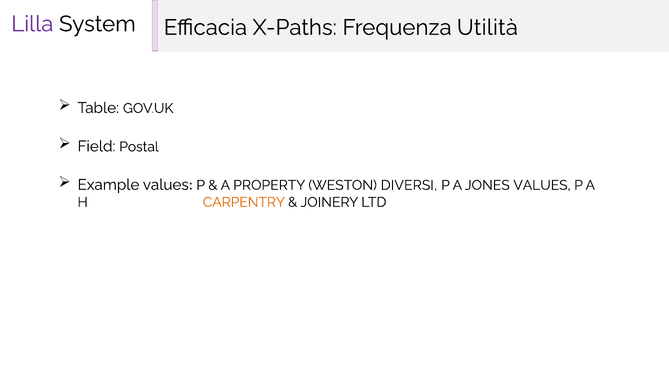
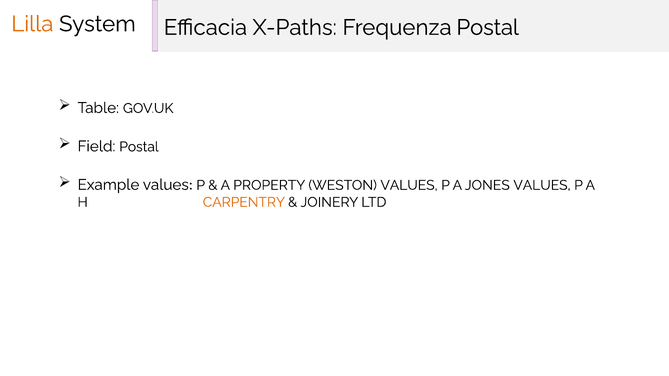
Lilla colour: purple -> orange (32, 24)
Frequenza Utilità: Utilità -> Postal (488, 28)
WESTON DIVERSI: DIVERSI -> VALUES (409, 185)
